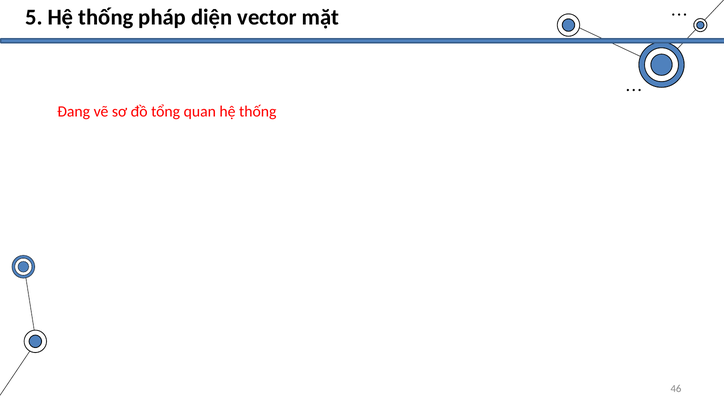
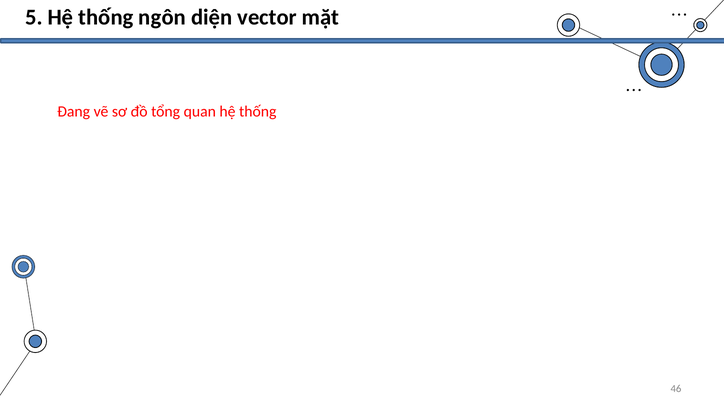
pháp: pháp -> ngôn (162, 17)
